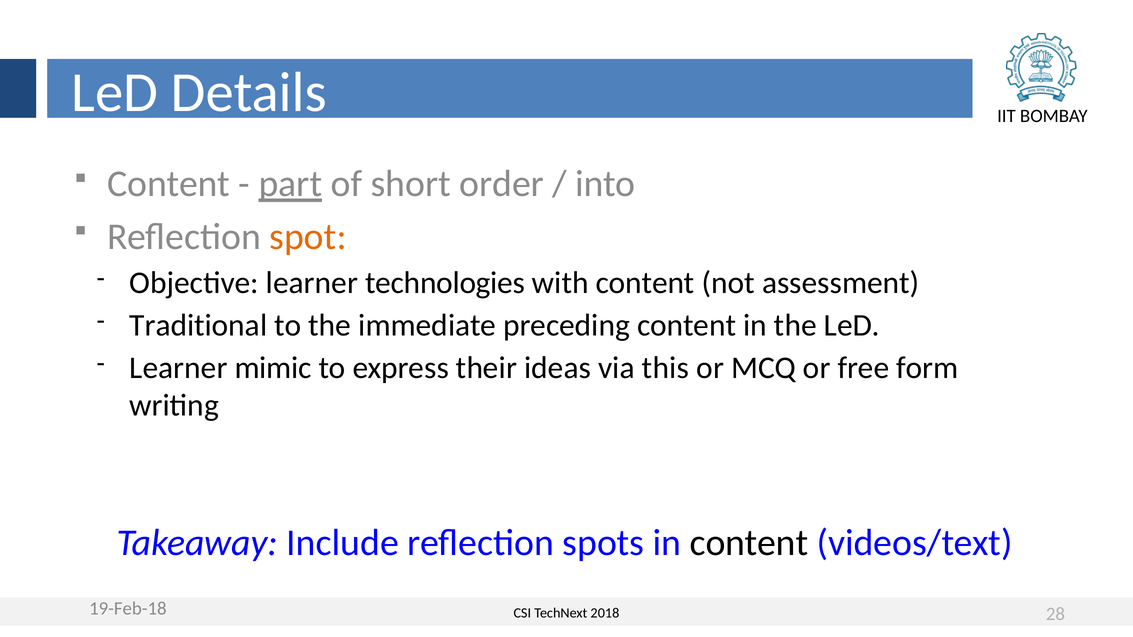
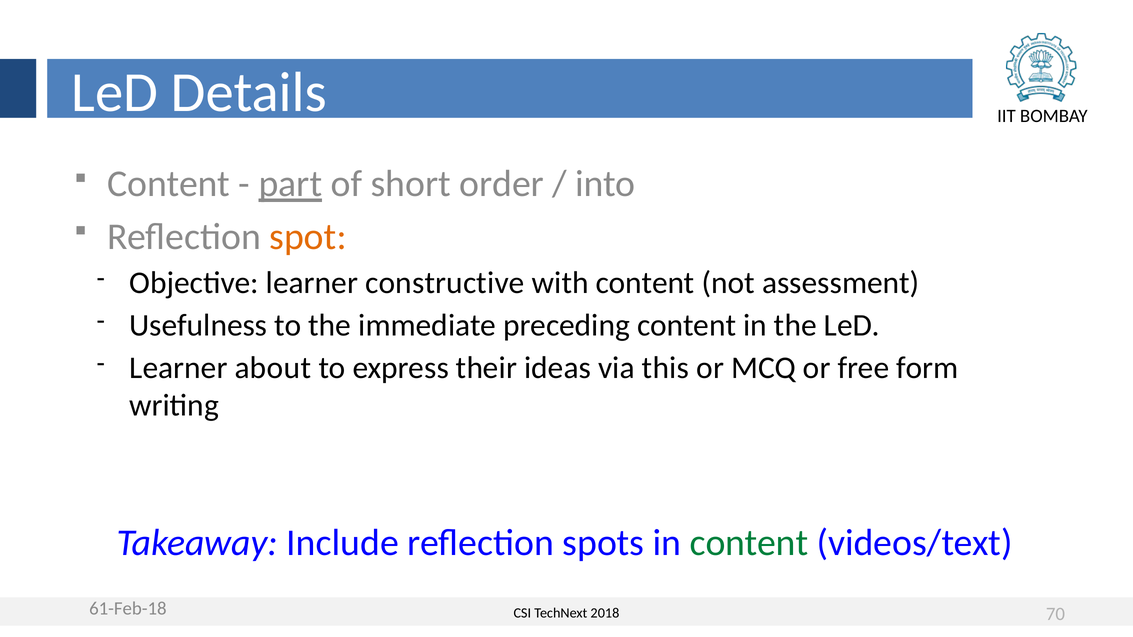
technologies: technologies -> constructive (445, 283)
Traditional: Traditional -> Usefulness (198, 325)
mimic: mimic -> about (273, 368)
content colour: black -> green (749, 543)
19-Feb-18: 19-Feb-18 -> 61-Feb-18 (128, 609)
28: 28 -> 70 (1055, 614)
